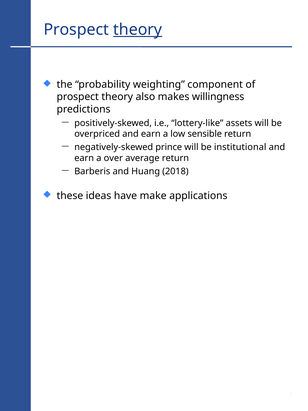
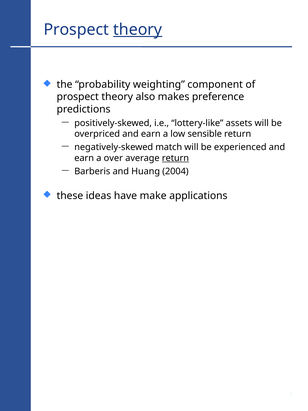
willingness: willingness -> preference (218, 97)
prince: prince -> match (169, 147)
institutional: institutional -> experienced (240, 147)
return underline: none -> present (175, 158)
2018: 2018 -> 2004 (175, 171)
